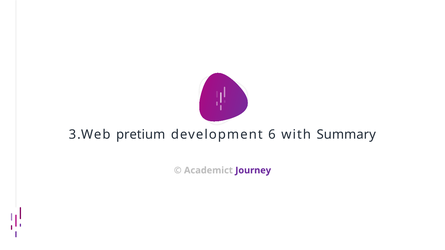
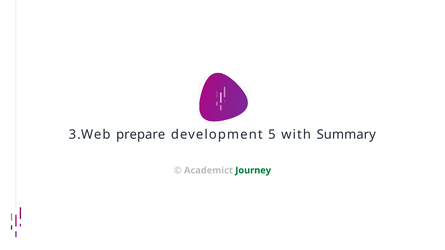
pretium: pretium -> prepare (141, 135)
6: 6 -> 5 (272, 135)
Journey colour: purple -> green (253, 171)
